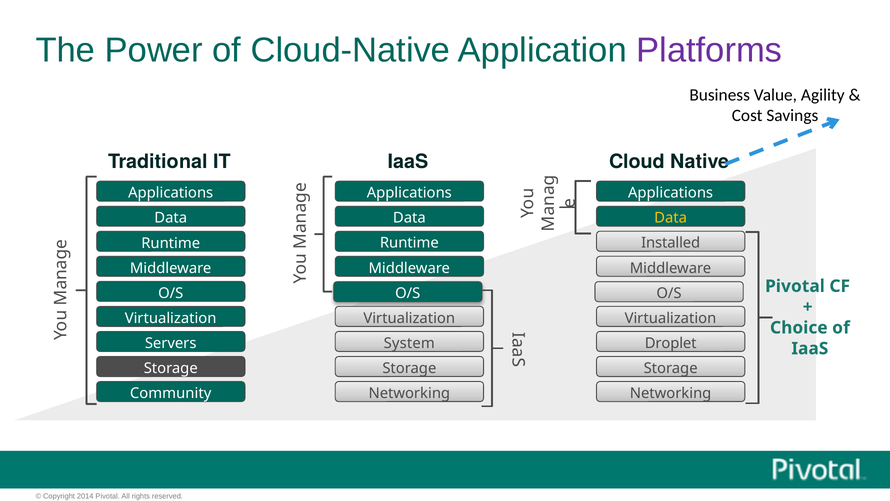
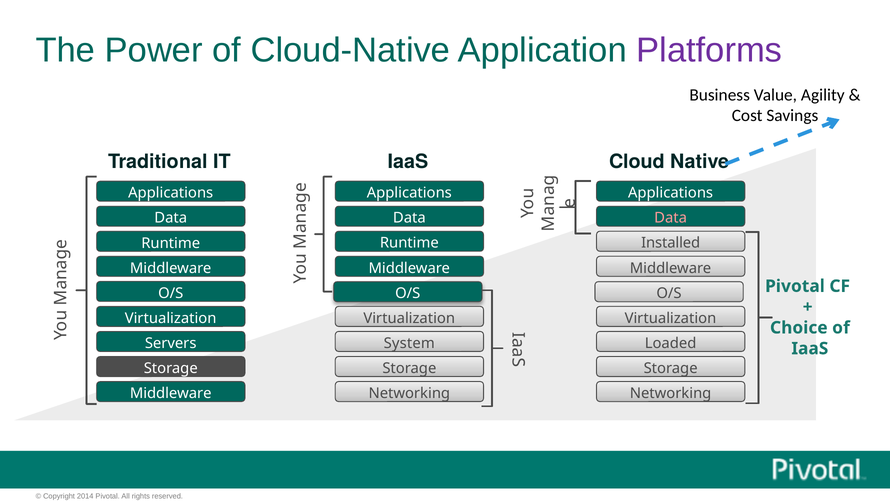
Data colour: yellow -> pink (671, 218)
Droplet: Droplet -> Loaded (671, 343)
Community: Community -> Middleware (171, 393)
